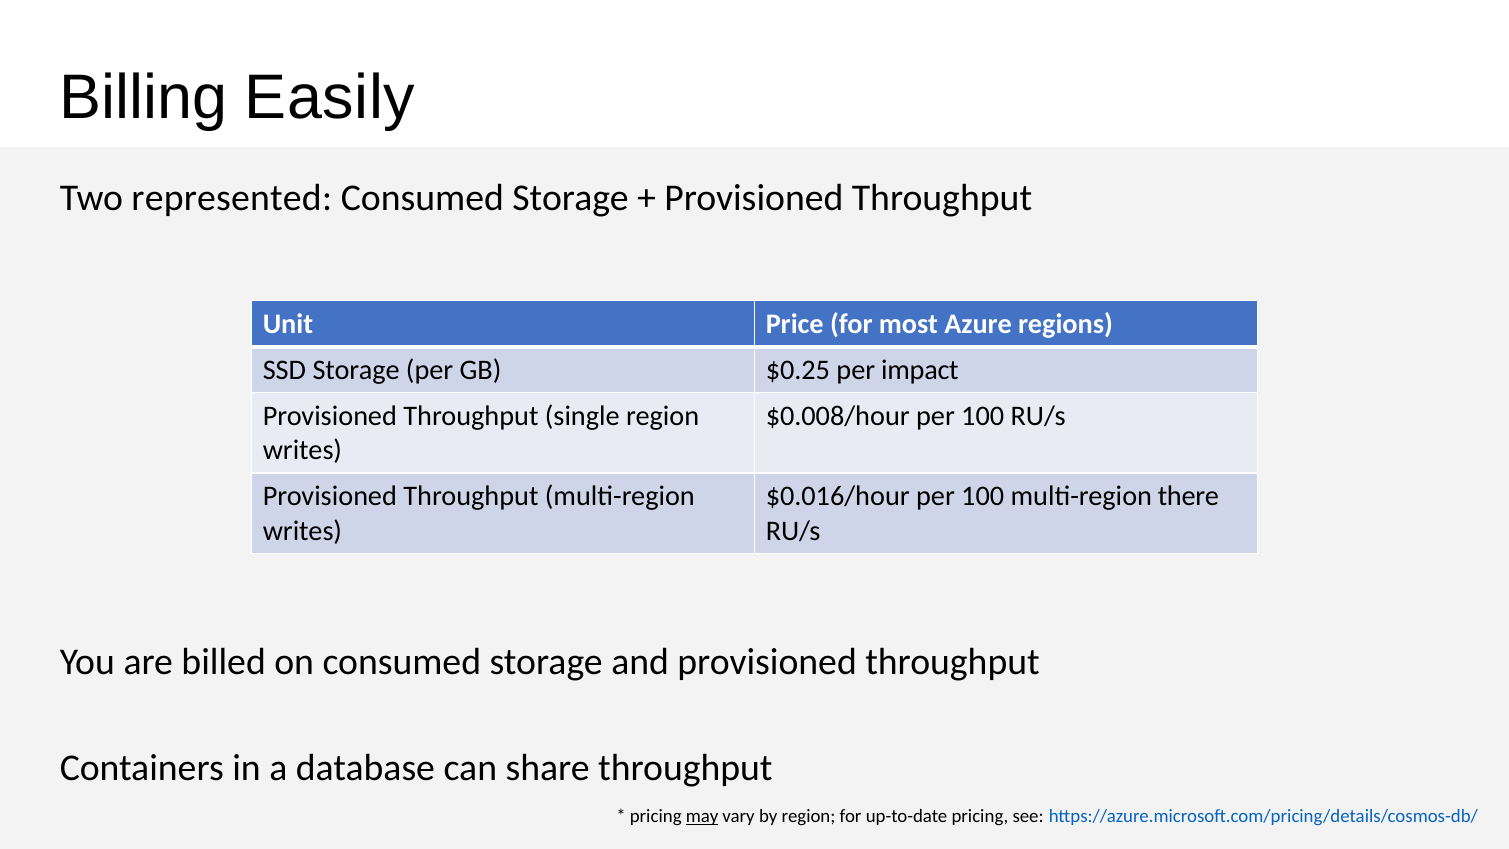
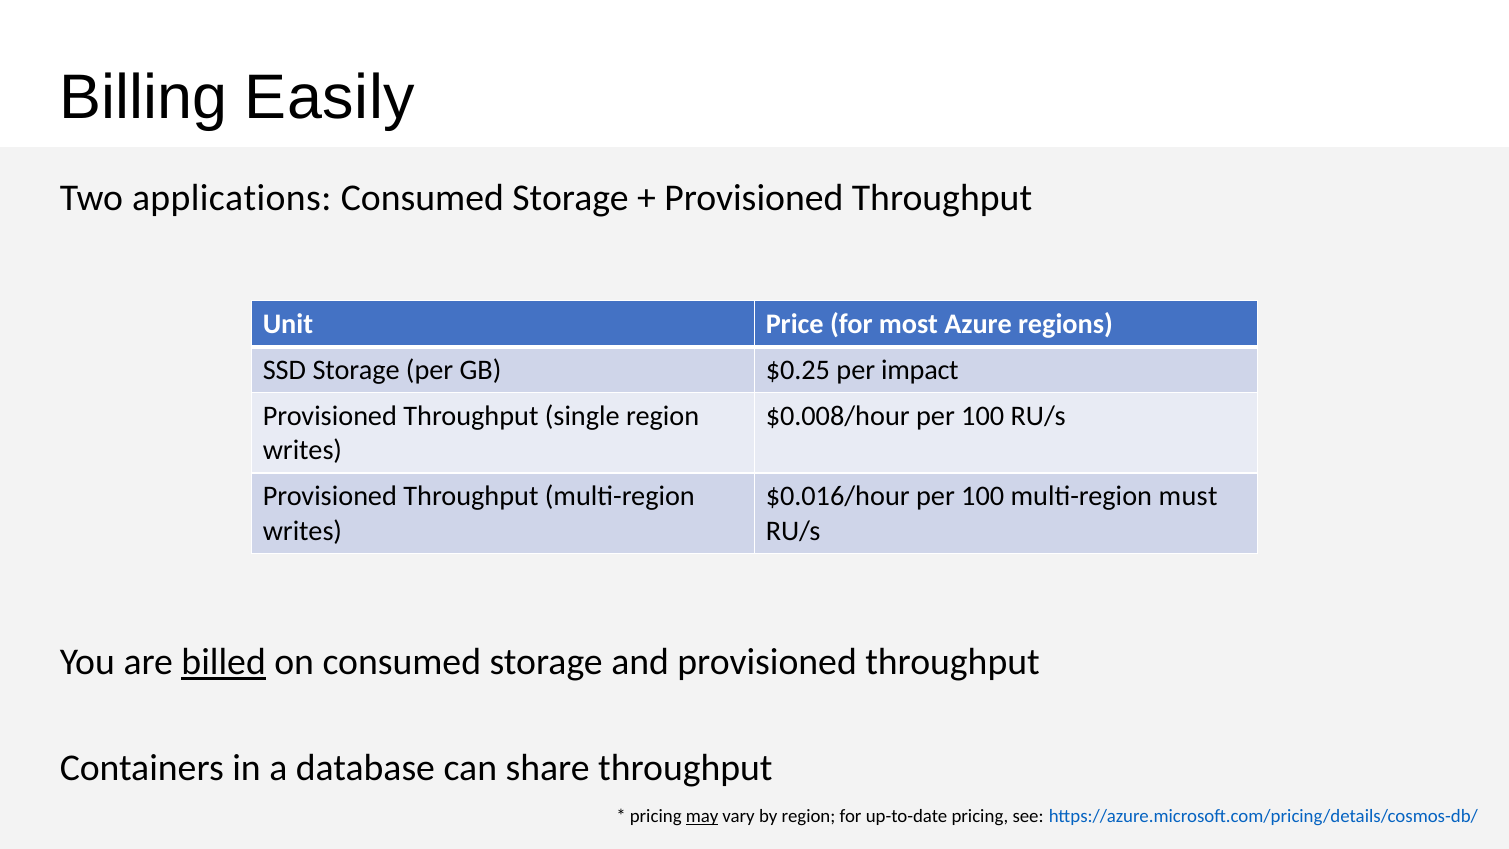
represented: represented -> applications (232, 198)
there: there -> must (1188, 496)
billed underline: none -> present (224, 662)
